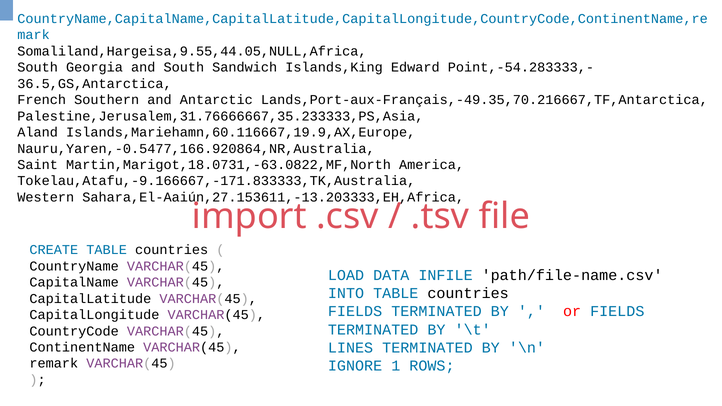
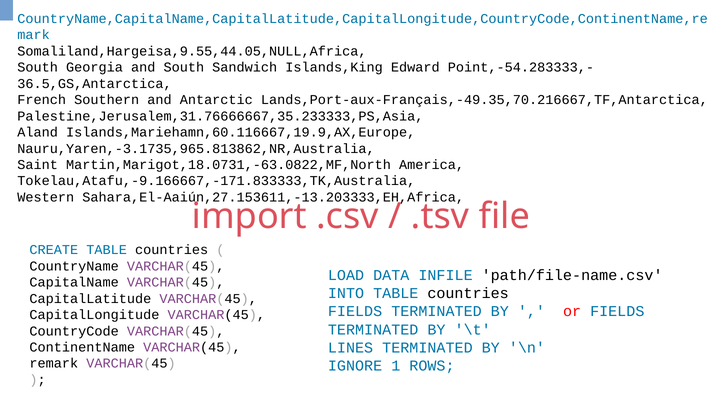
Nauru,Yaren,-0.5477,166.920864,NR,Australia: Nauru,Yaren,-0.5477,166.920864,NR,Australia -> Nauru,Yaren,-3.1735,965.813862,NR,Australia (196, 149)
